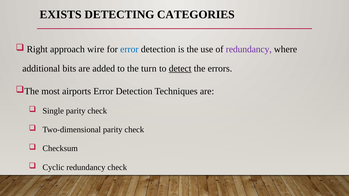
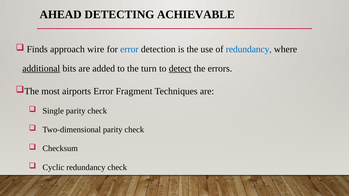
EXISTS: EXISTS -> AHEAD (61, 14)
CATEGORIES: CATEGORIES -> ACHIEVABLE (196, 14)
Right: Right -> Finds (37, 49)
redundancy colour: purple -> blue (249, 49)
additional underline: none -> present (41, 69)
Detection: Detection -> Fragment (134, 92)
